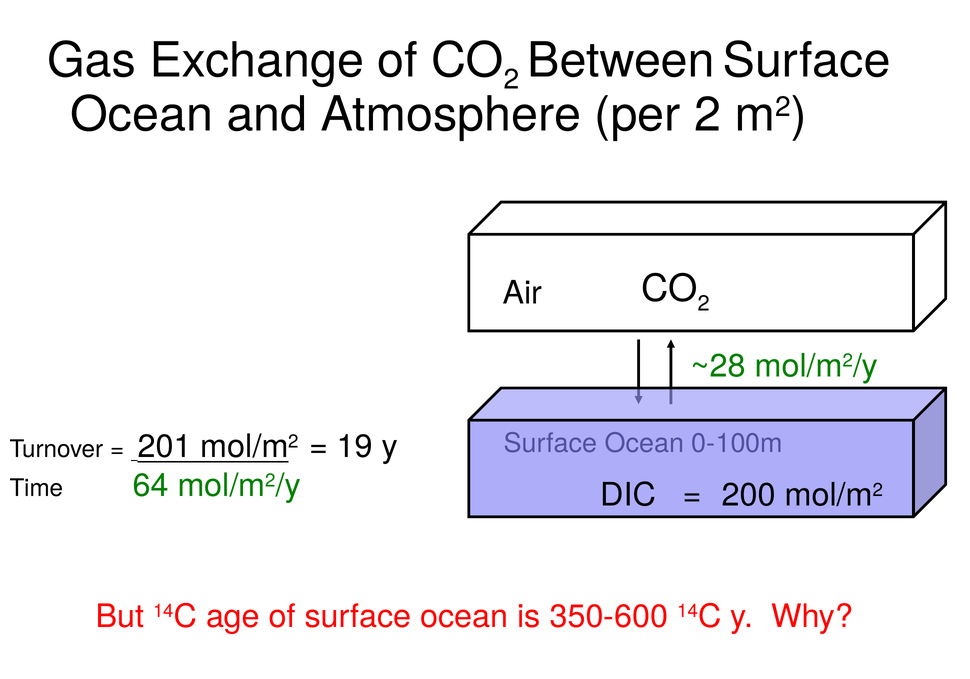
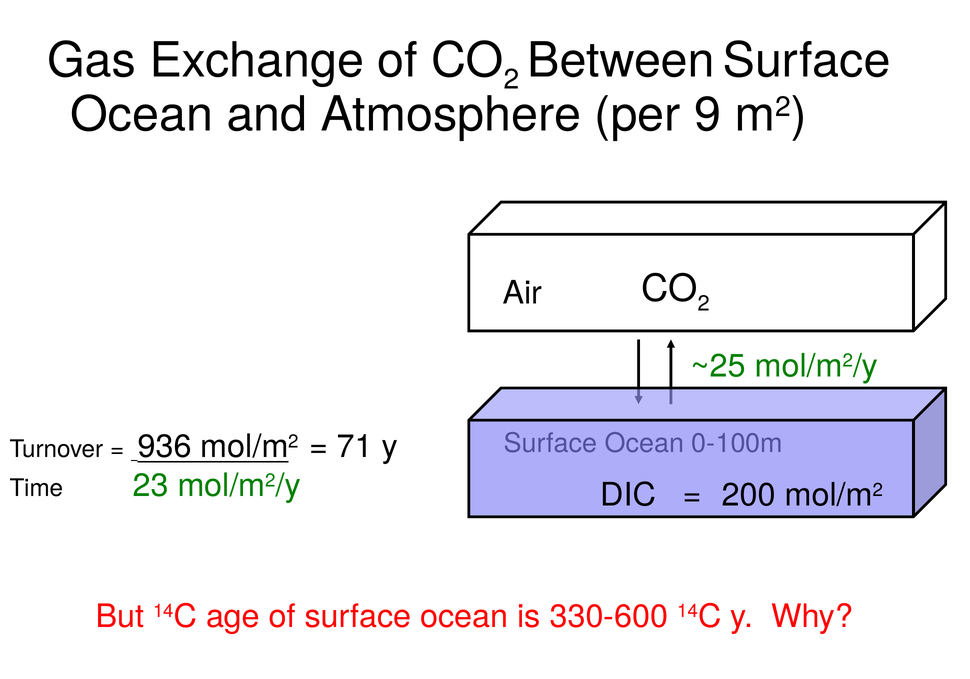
per 2: 2 -> 9 (708, 115)
~28: ~28 -> ~25 (718, 366)
201: 201 -> 936 (165, 447)
19: 19 -> 71 (355, 447)
64: 64 -> 23 (151, 486)
350-600: 350-600 -> 330-600 (609, 617)
